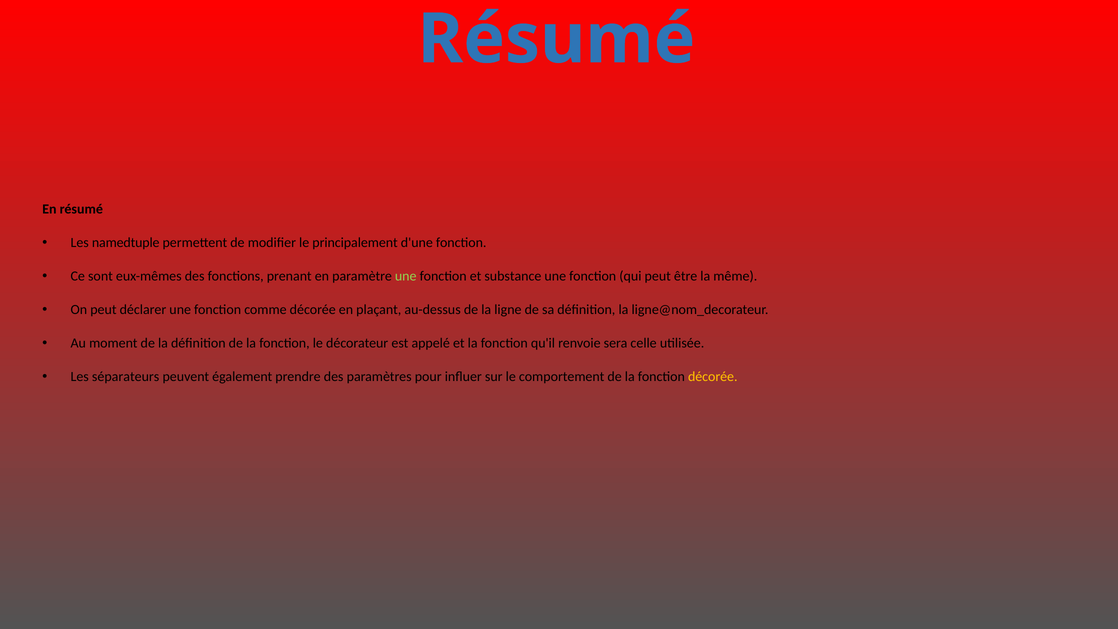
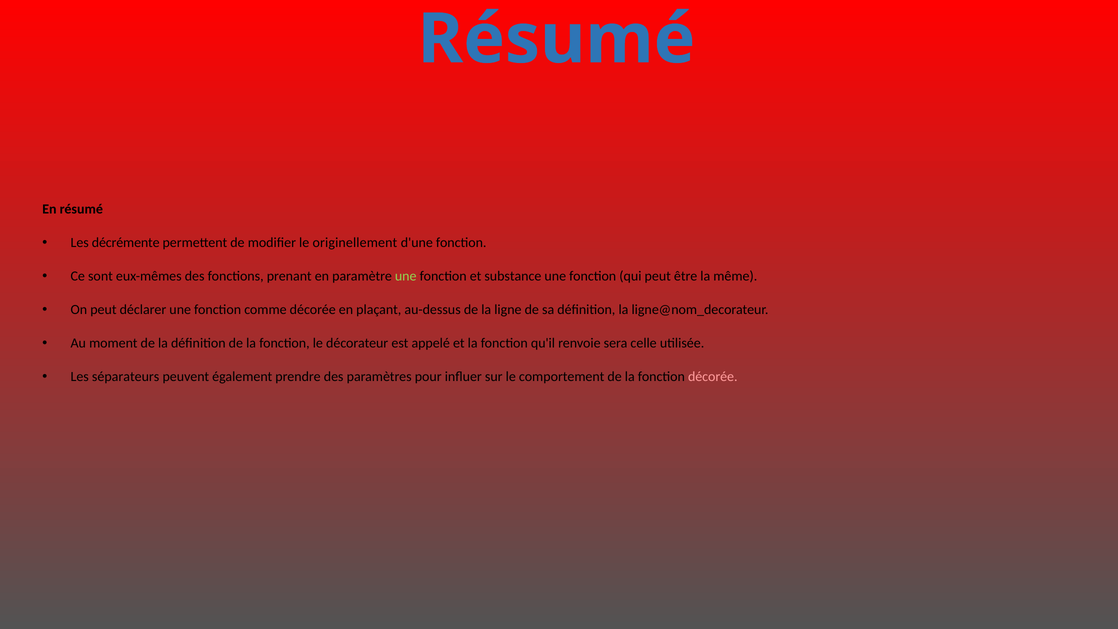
namedtuple: namedtuple -> décrémente (126, 243)
principalement: principalement -> originellement (355, 243)
décorée colour: yellow -> pink (713, 377)
